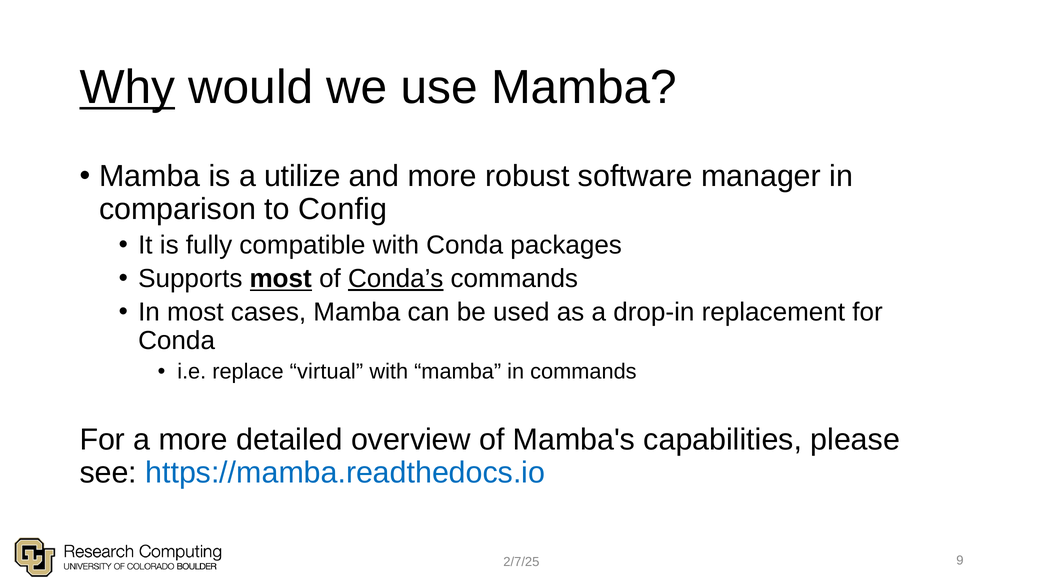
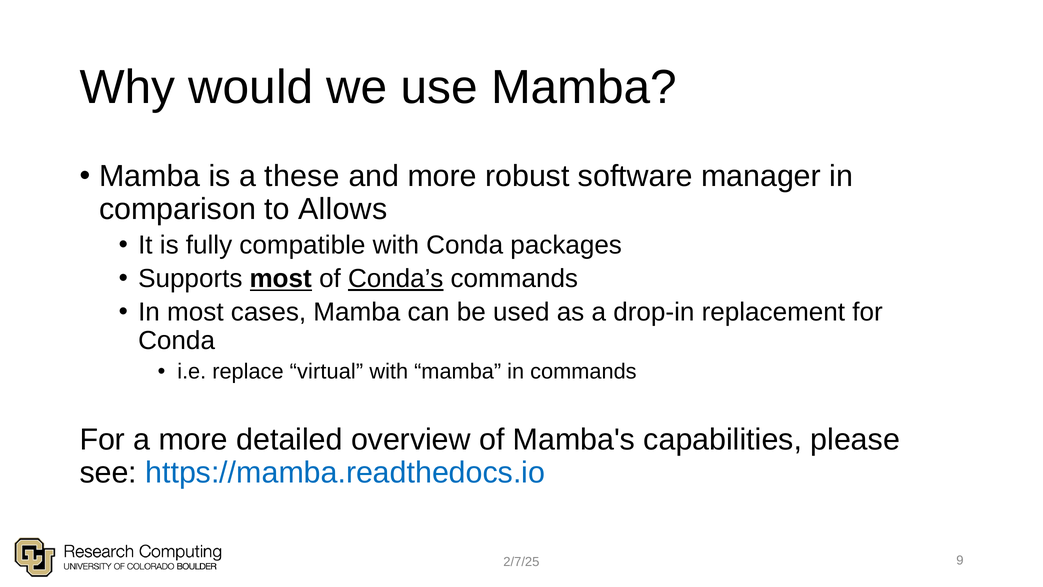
Why underline: present -> none (127, 88)
utilize: utilize -> these (302, 176)
Config: Config -> Allows (343, 209)
